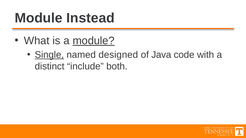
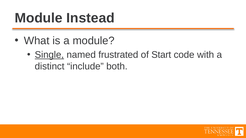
module underline: present -> none (94, 41)
designed: designed -> frustrated (118, 55)
Java: Java -> Start (161, 55)
